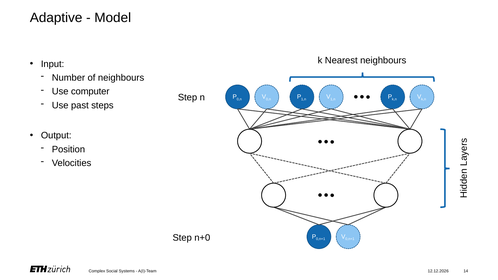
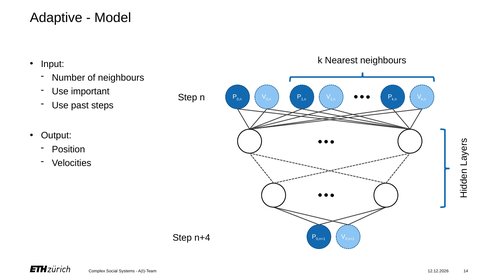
computer: computer -> important (90, 92)
n+0: n+0 -> n+4 (202, 238)
